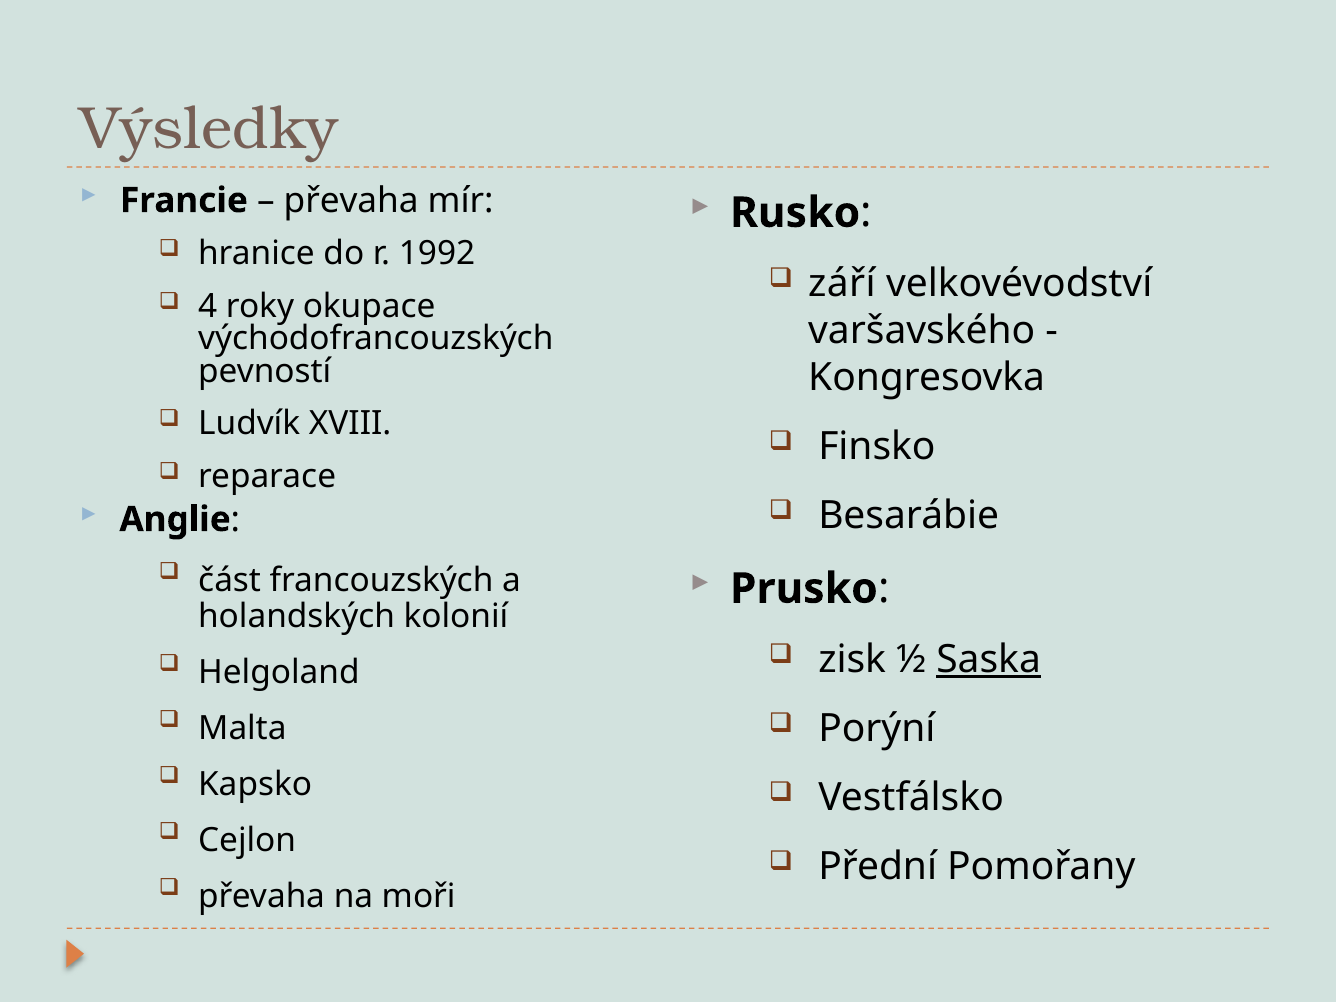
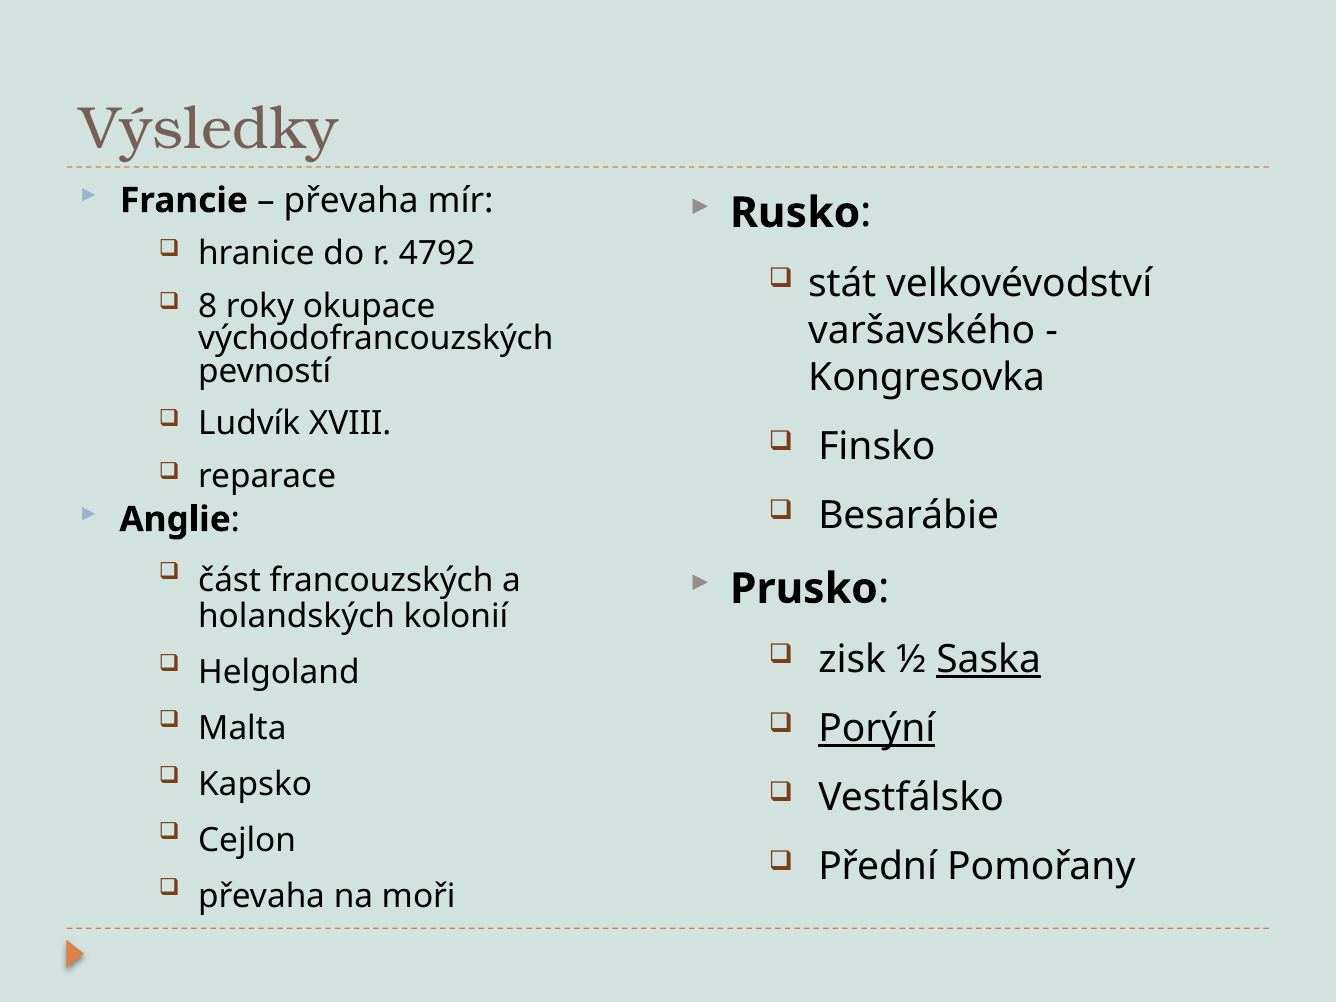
1992: 1992 -> 4792 (437, 254)
září: září -> stát (842, 284)
4: 4 -> 8 (208, 306)
Porýní underline: none -> present (877, 729)
